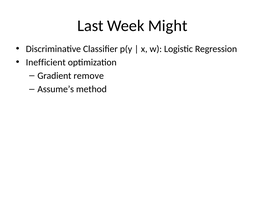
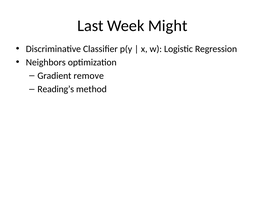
Inefficient: Inefficient -> Neighbors (46, 62)
Assume’s: Assume’s -> Reading’s (56, 89)
